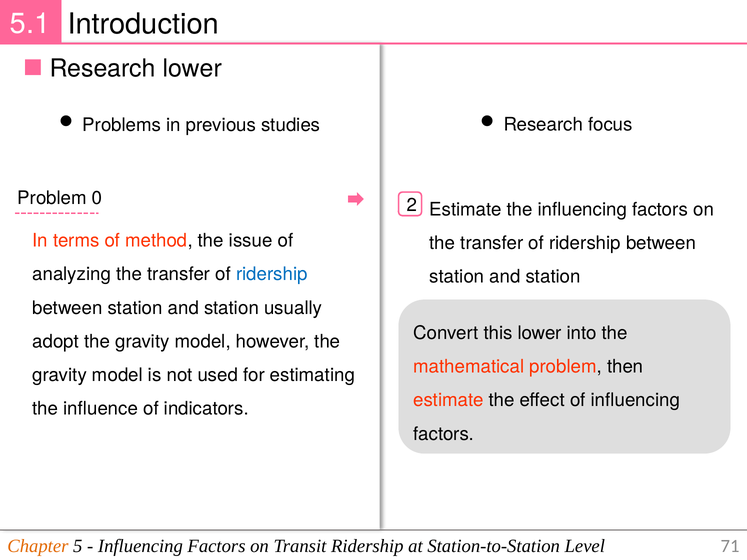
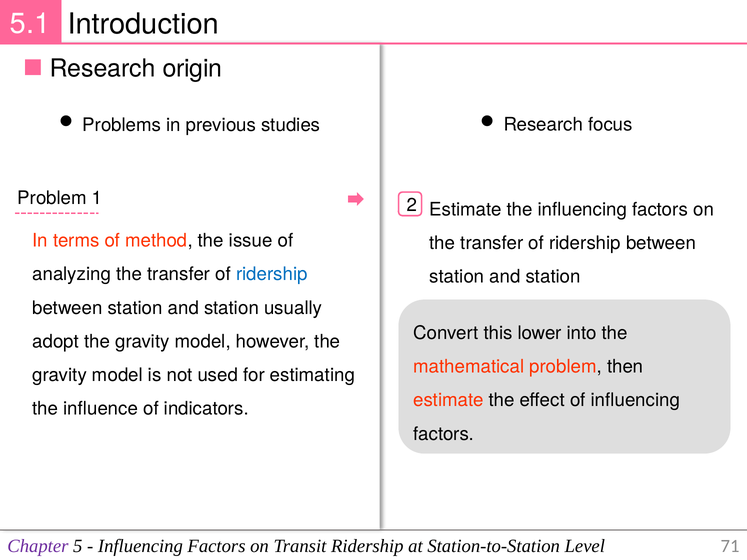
Research lower: lower -> origin (192, 69)
0: 0 -> 1 (97, 198)
Chapter colour: orange -> purple (38, 546)
